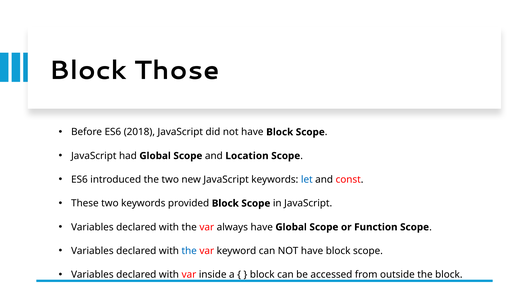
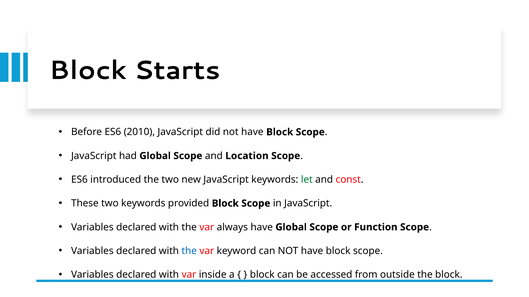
Those: Those -> Starts (177, 71)
2018: 2018 -> 2010 (139, 132)
let colour: blue -> green (307, 180)
